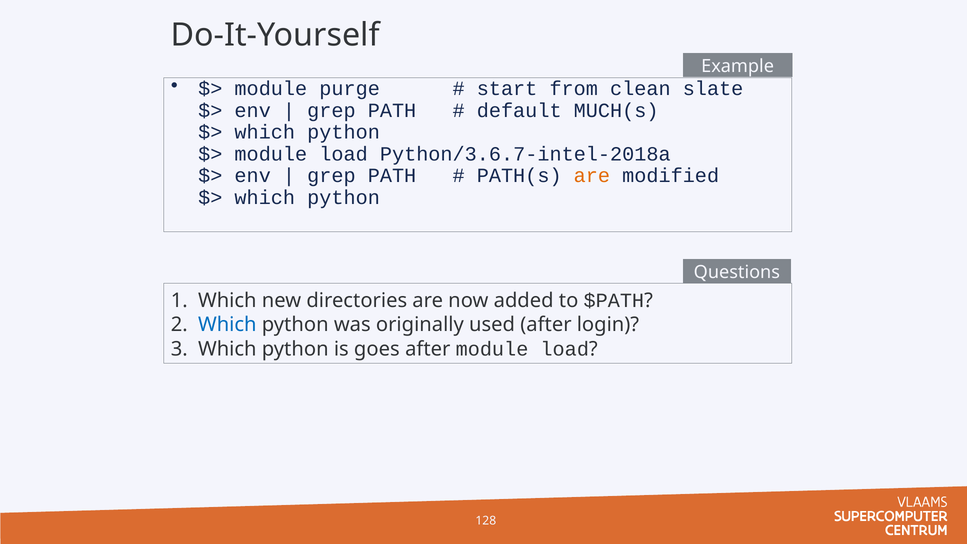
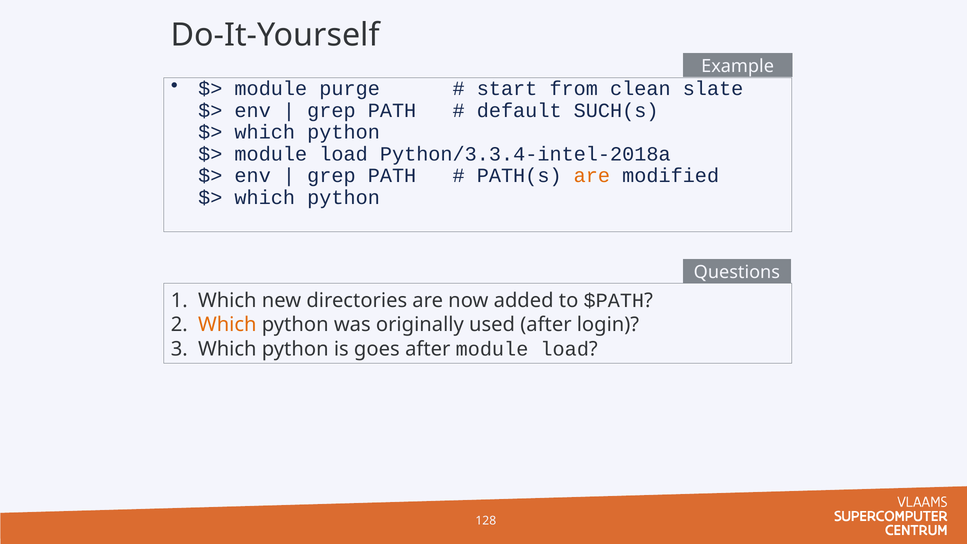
MUCH(s: MUCH(s -> SUCH(s (616, 110)
Python/3.6.7-intel-2018a: Python/3.6.7-intel-2018a -> Python/3.3.4-intel-2018a (525, 154)
Which colour: blue -> orange (227, 325)
